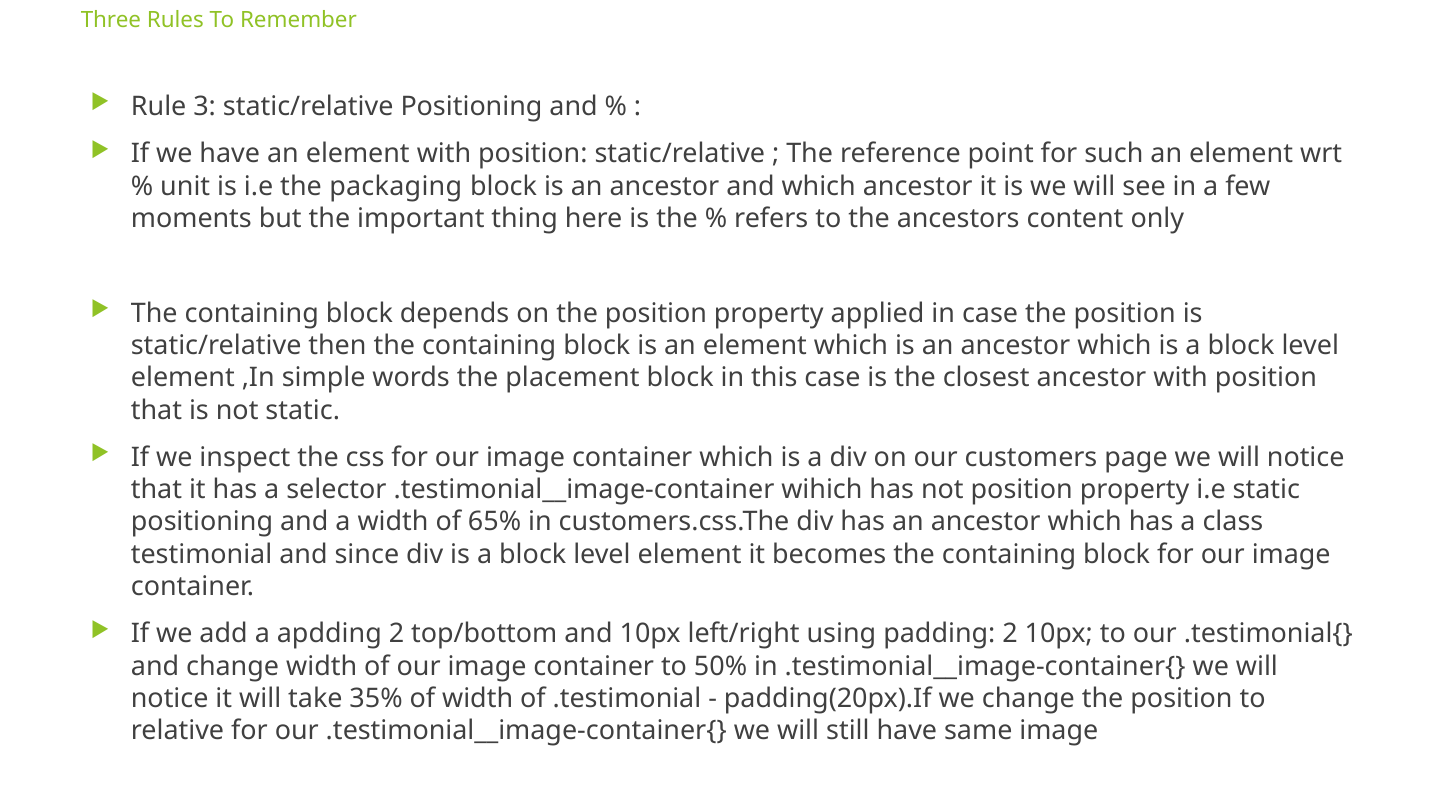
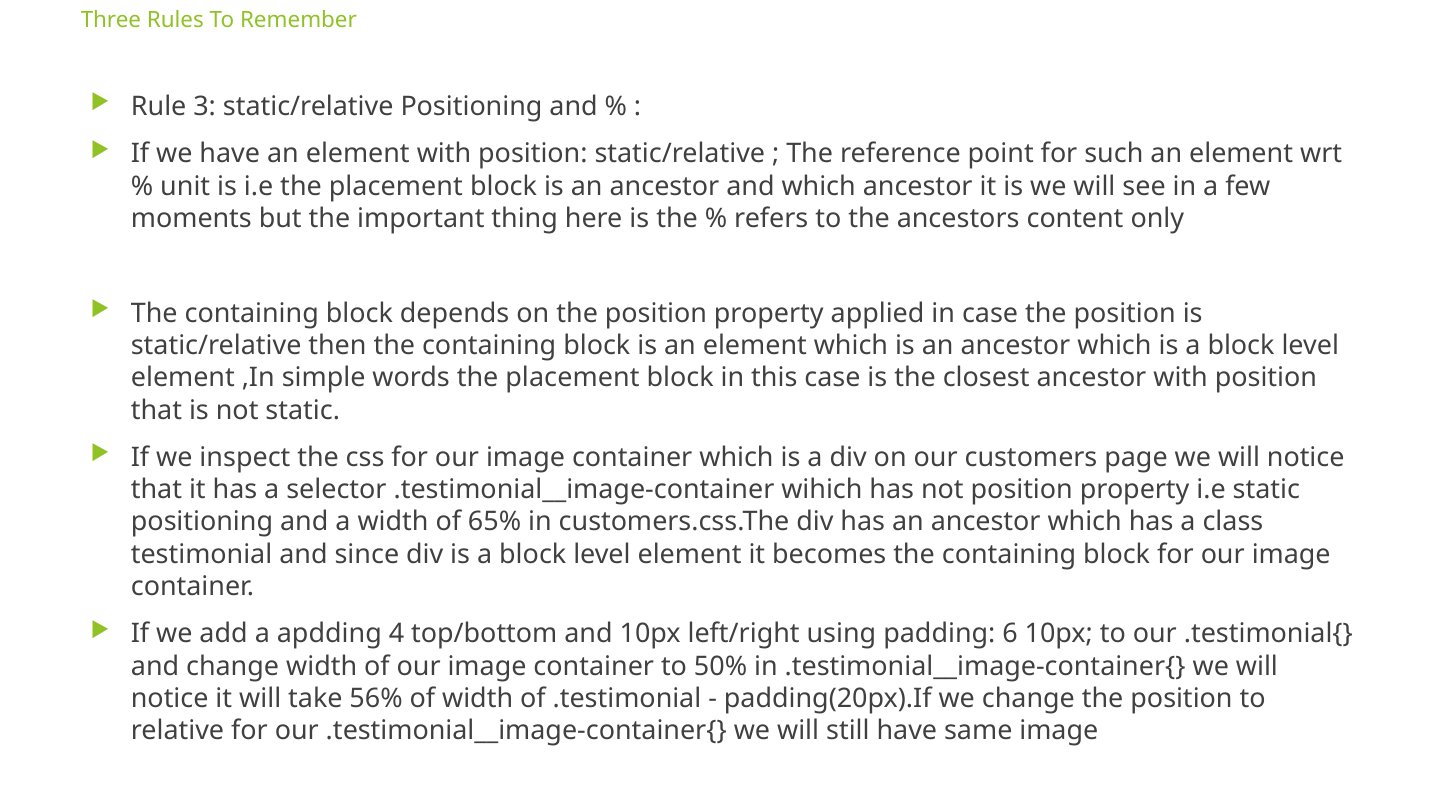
i.e the packaging: packaging -> placement (396, 186)
apdding 2: 2 -> 4 (396, 634)
padding 2: 2 -> 6 (1010, 634)
35%: 35% -> 56% (376, 698)
